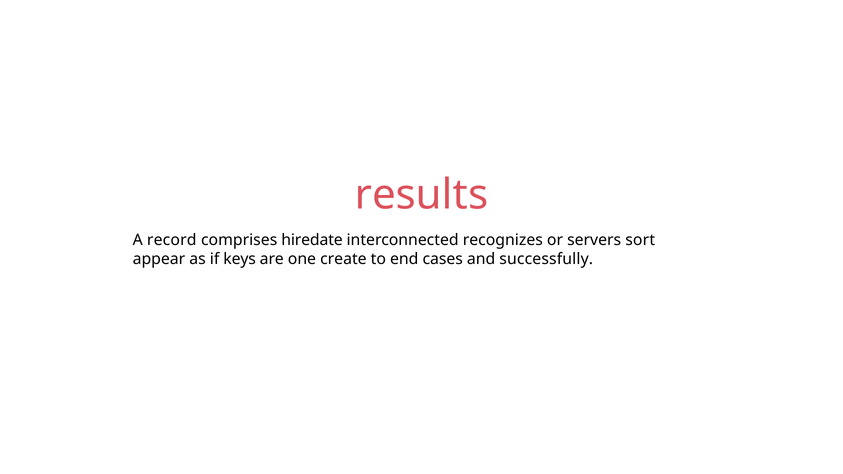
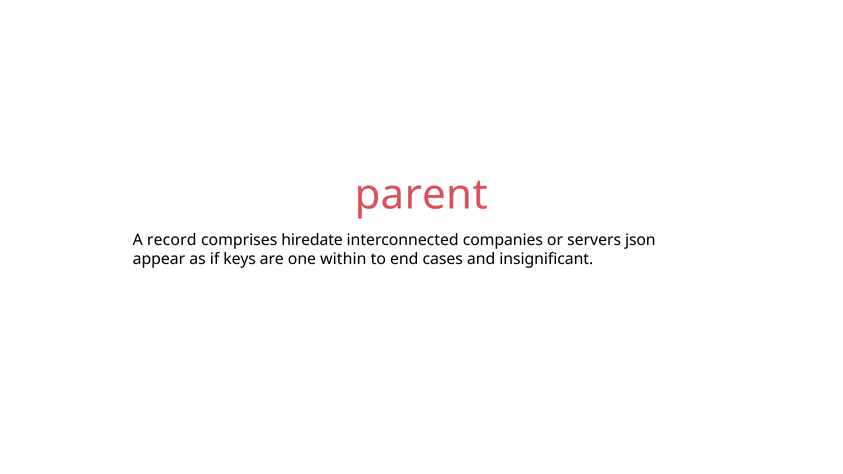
results: results -> parent (421, 195)
recognizes: recognizes -> companies (503, 240)
sort: sort -> json (640, 240)
create: create -> within (343, 259)
successfully: successfully -> insignificant (546, 259)
